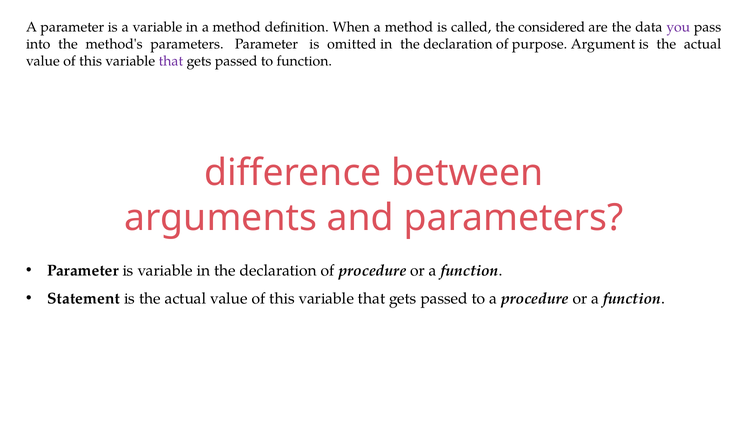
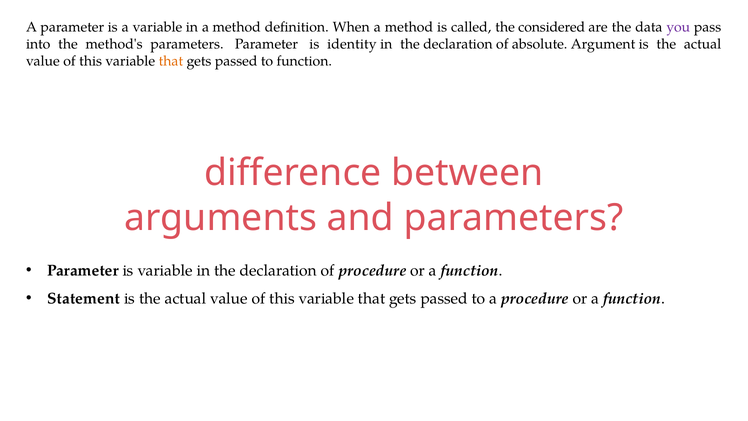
omitted: omitted -> identity (352, 44)
purpose: purpose -> absolute (540, 44)
that colour: purple -> orange (171, 61)
